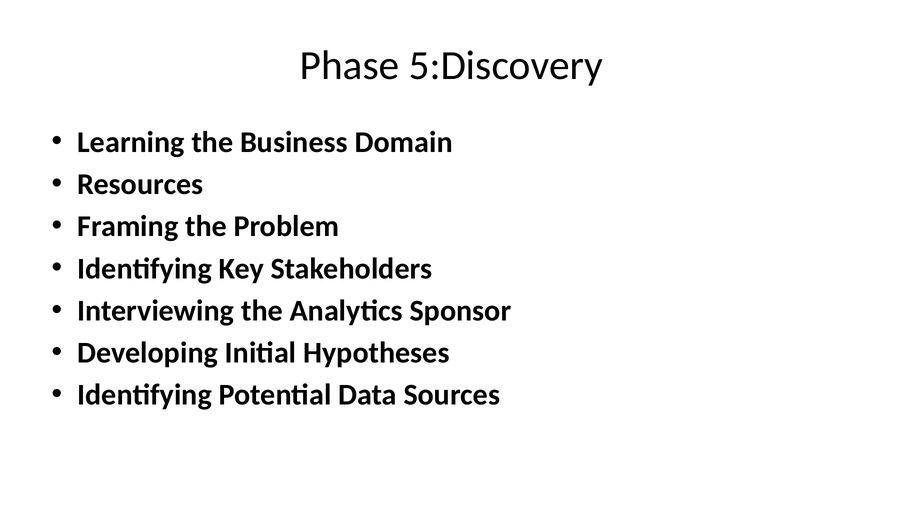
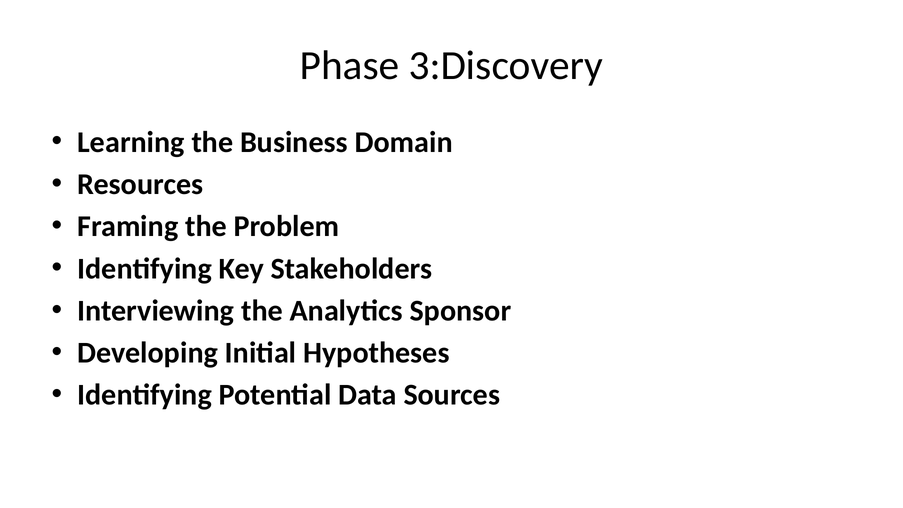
5:Discovery: 5:Discovery -> 3:Discovery (506, 66)
